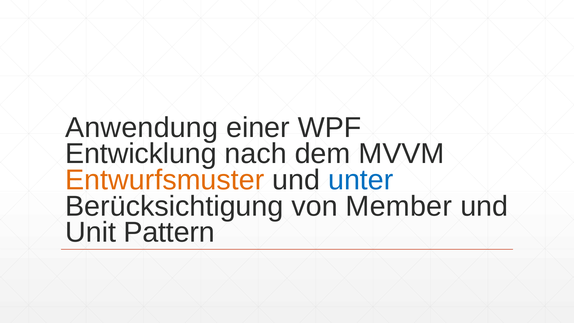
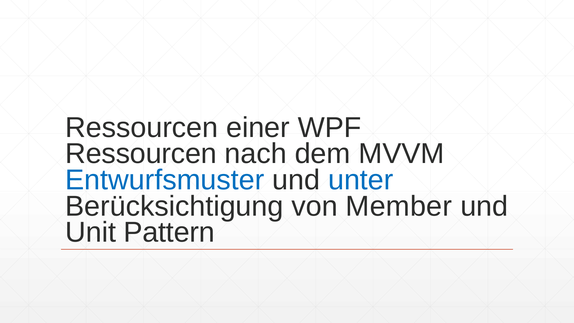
Anwendung: Anwendung -> Ressourcen (142, 128)
Entwicklung: Entwicklung -> Ressourcen (141, 154)
Entwurfsmuster colour: orange -> blue (165, 180)
